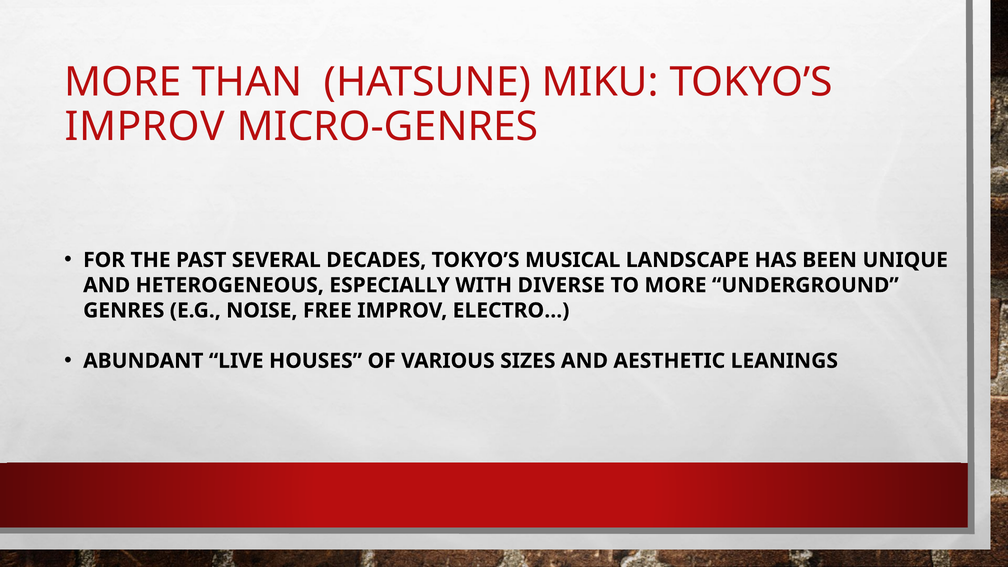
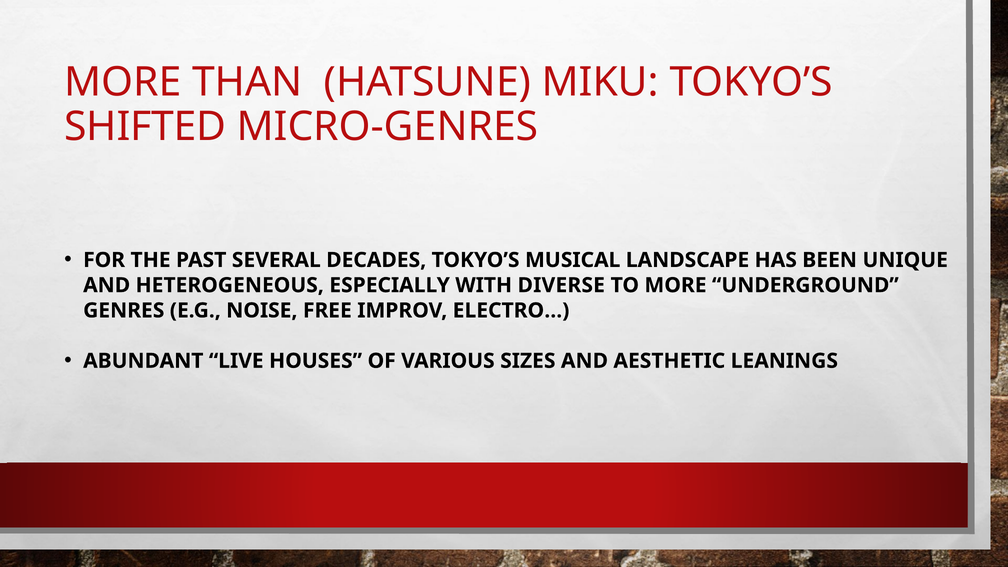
IMPROV: IMPROV -> SHIFTED (145, 127)
